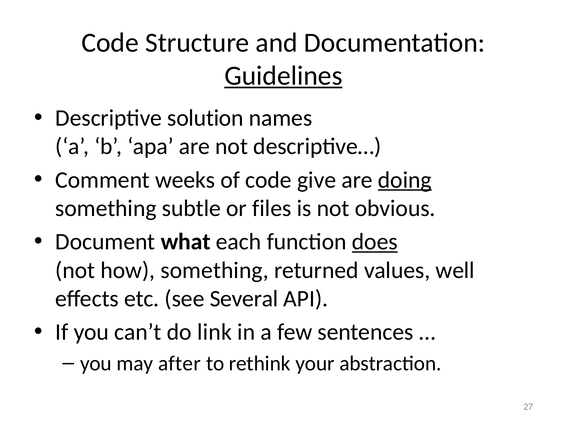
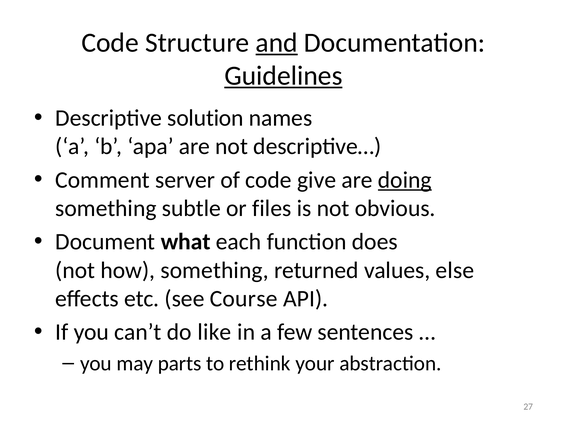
and underline: none -> present (277, 42)
weeks: weeks -> server (185, 180)
does underline: present -> none (375, 241)
well: well -> else (455, 270)
Several: Several -> Course (244, 298)
link: link -> like (214, 331)
after: after -> parts (180, 363)
